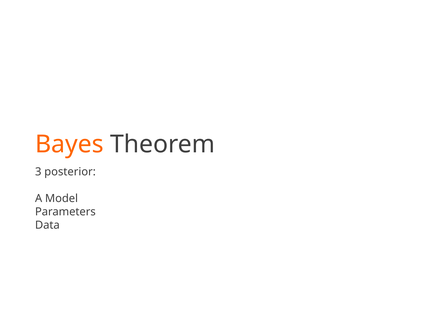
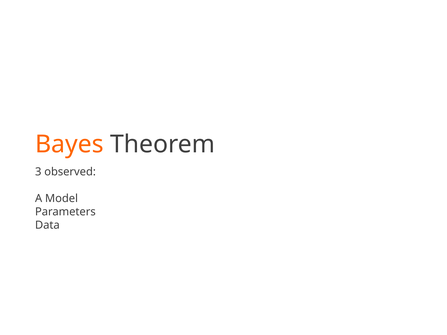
posterior: posterior -> observed (70, 172)
